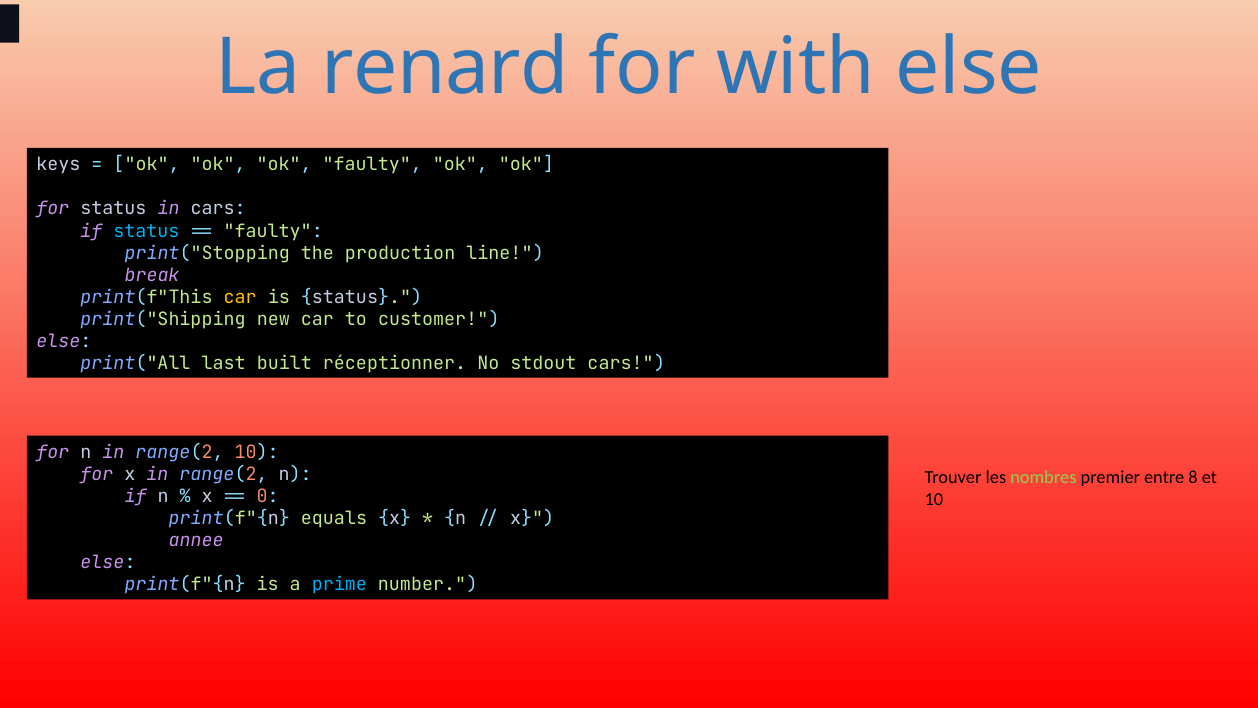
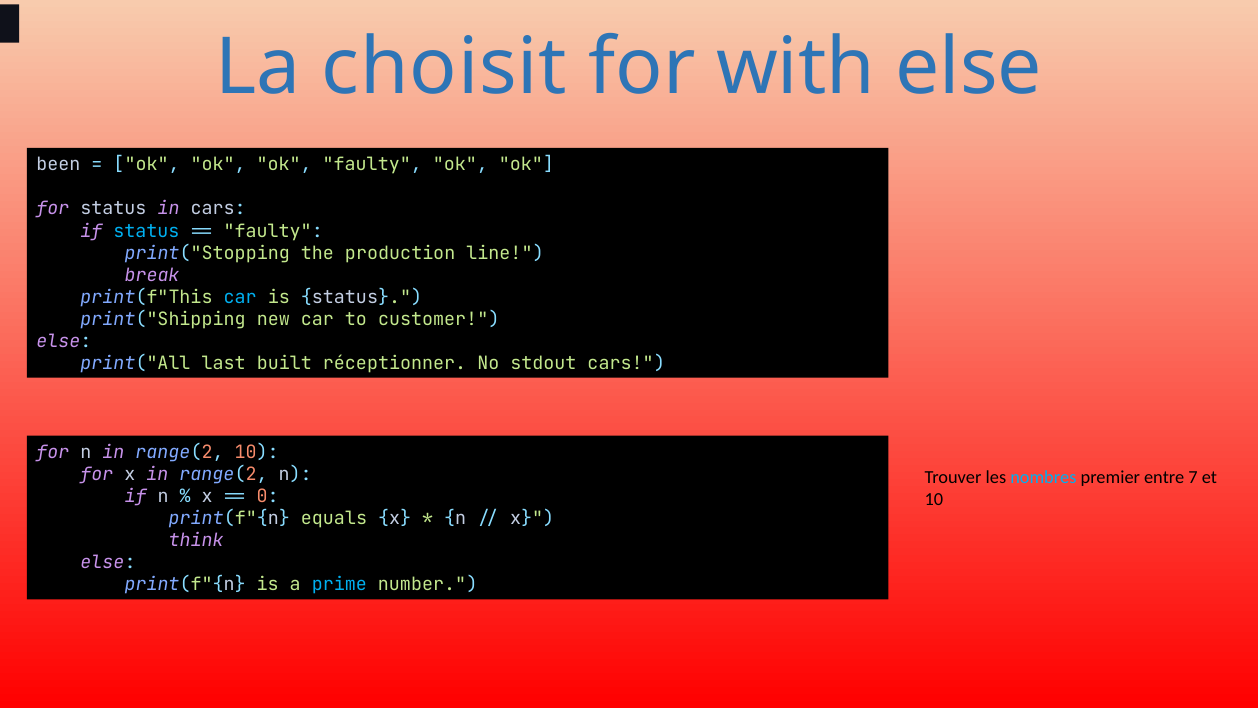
renard: renard -> choisit (444, 68)
keys: keys -> been (58, 165)
car colour: yellow -> light blue (240, 297)
nombres colour: light green -> light blue (1043, 477)
8: 8 -> 7 (1193, 477)
annee: annee -> think (196, 540)
